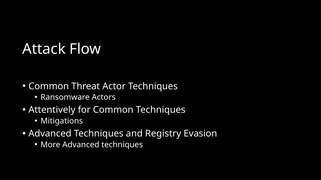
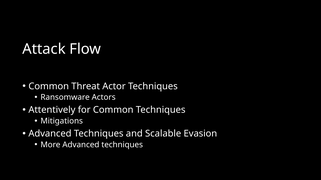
Registry: Registry -> Scalable (163, 134)
